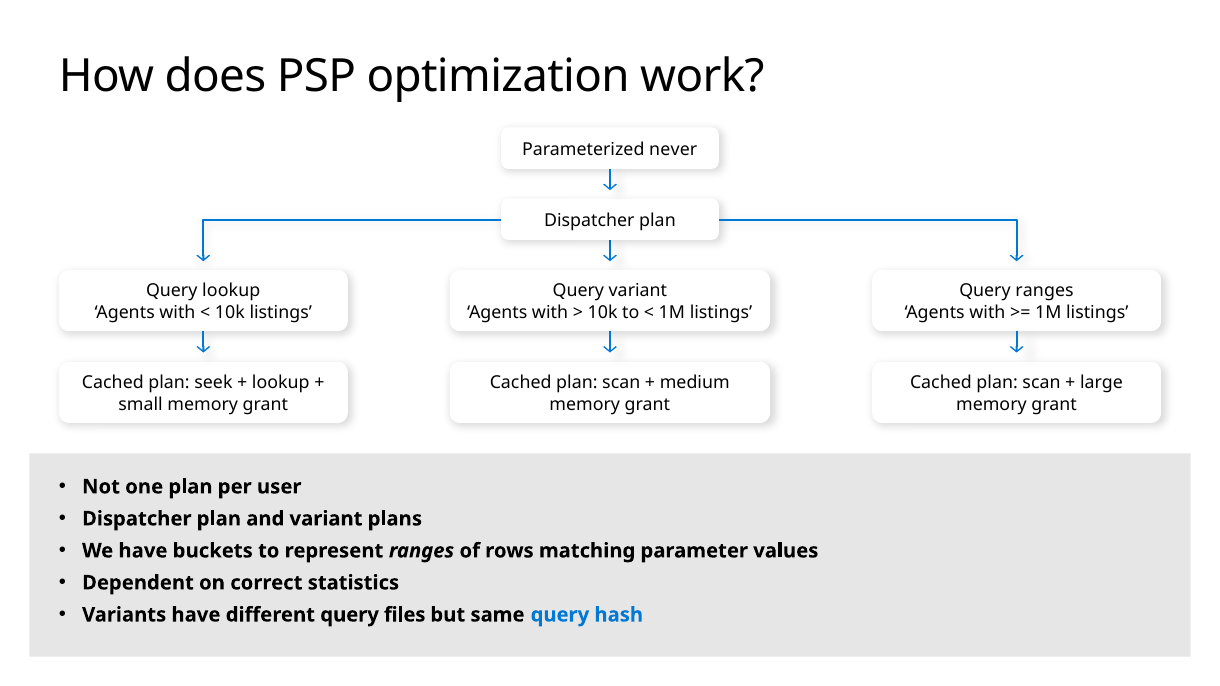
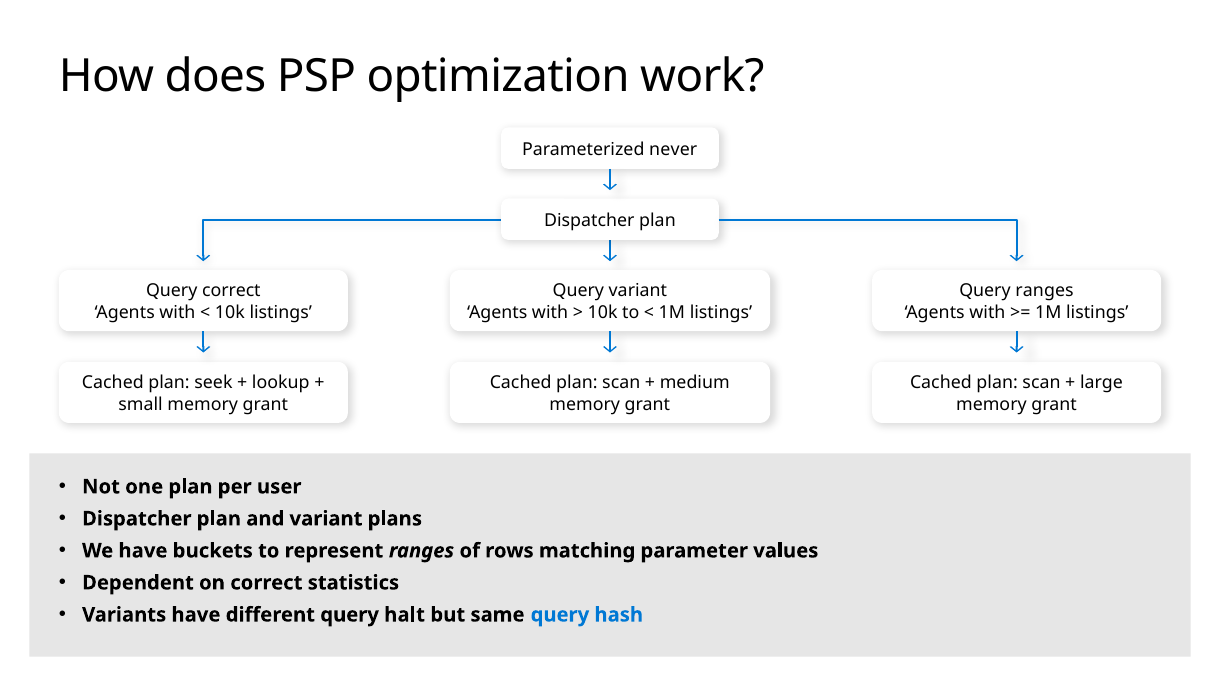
Query lookup: lookup -> correct (231, 291)
files: files -> halt (405, 615)
